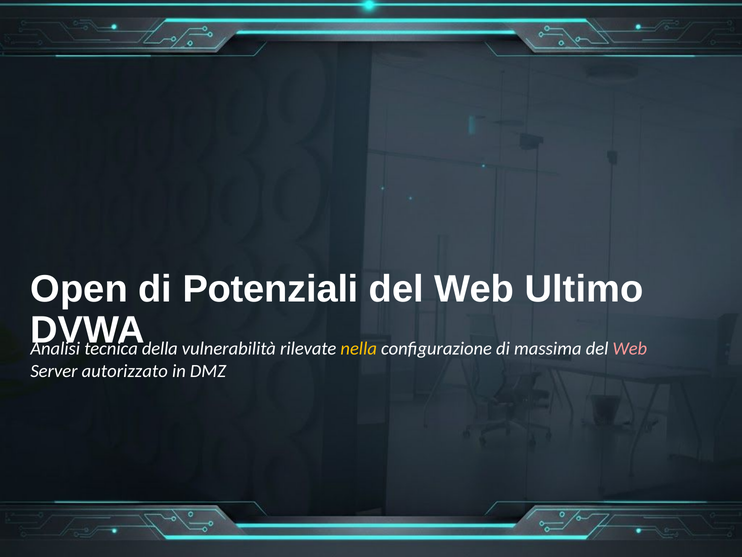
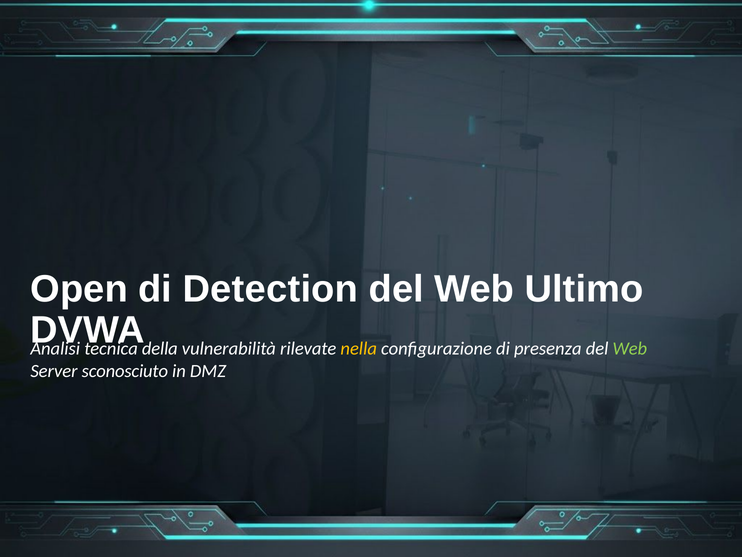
Potenziali: Potenziali -> Detection (270, 289)
massima: massima -> presenza (548, 348)
Web colour: pink -> light green (630, 348)
autorizzato: autorizzato -> sconosciuto (125, 371)
